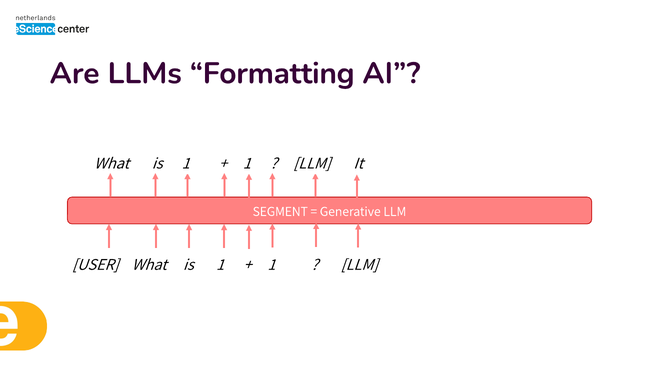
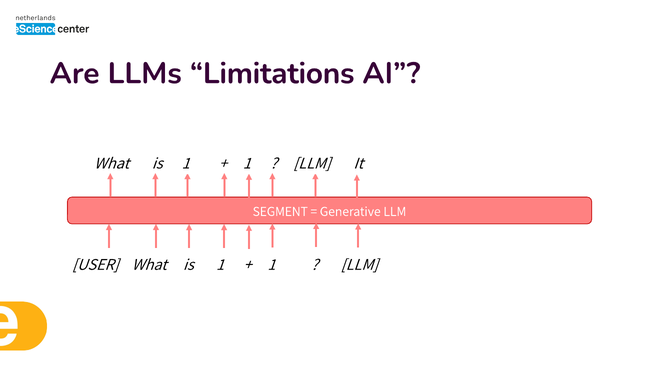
Formatting: Formatting -> Limitations (272, 73)
